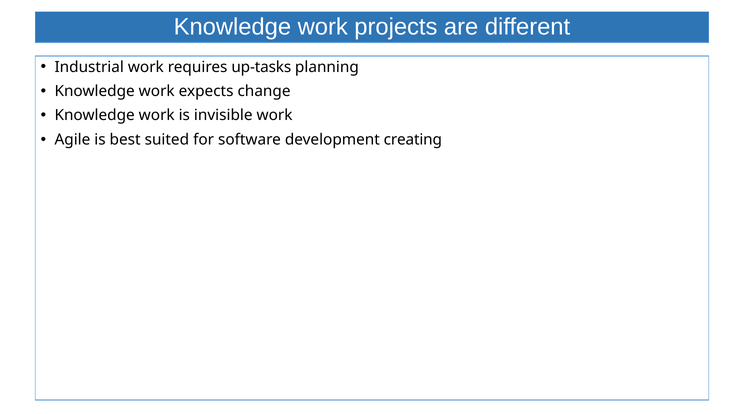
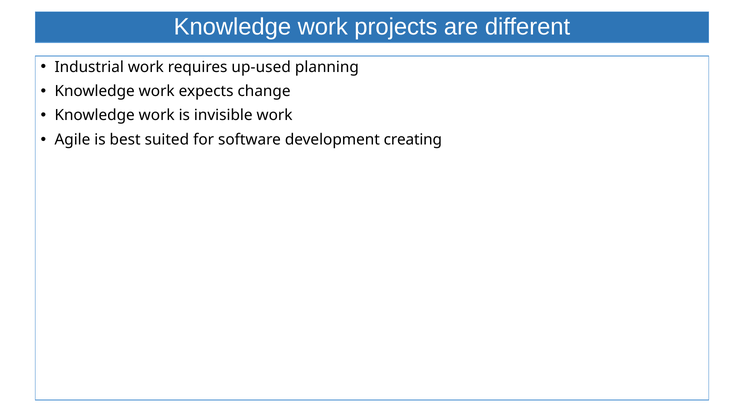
up-tasks: up-tasks -> up-used (261, 67)
